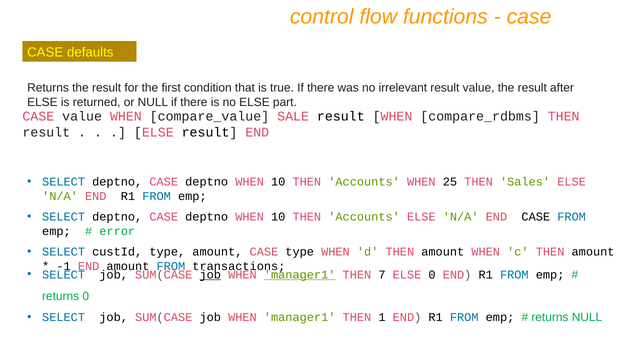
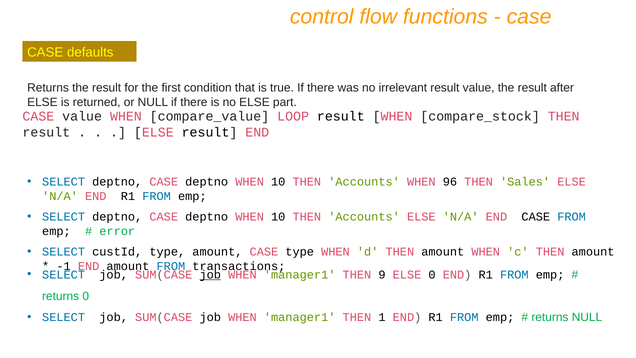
SALE: SALE -> LOOP (293, 116)
compare_rdbms: compare_rdbms -> compare_stock (480, 116)
25: 25 -> 96 (450, 182)
manager1 underline: present -> none (300, 274)
7: 7 -> 9 (382, 274)
